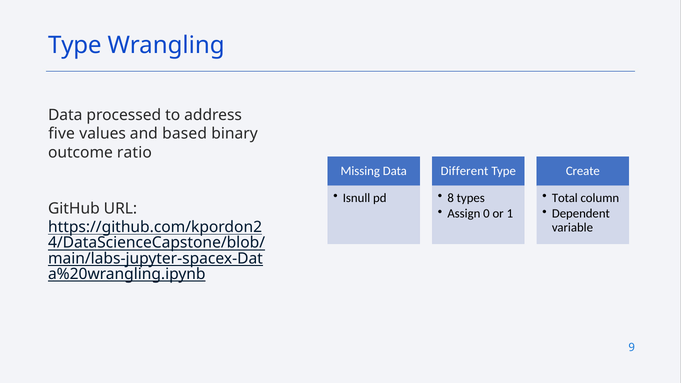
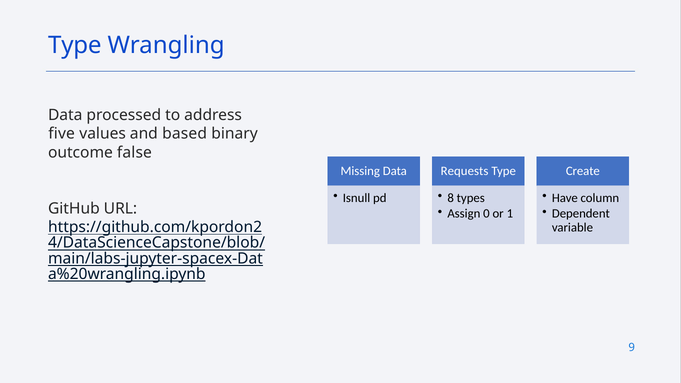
ratio: ratio -> false (134, 152)
Different: Different -> Requests (465, 171)
Total: Total -> Have (565, 198)
